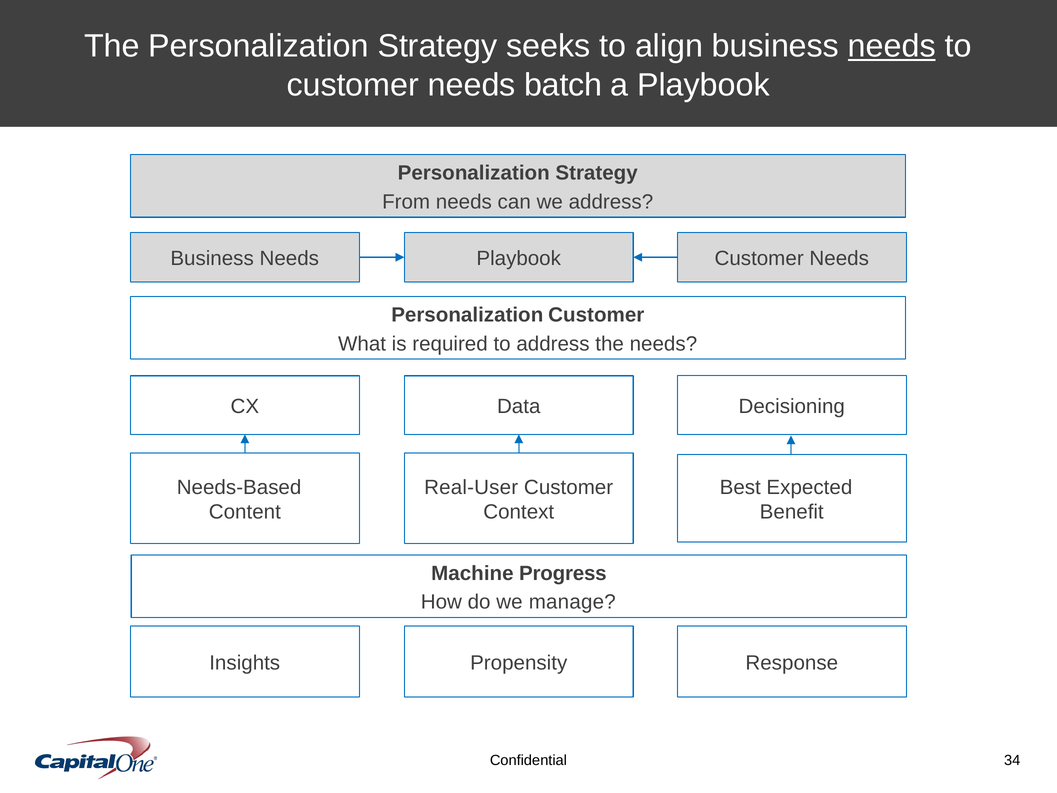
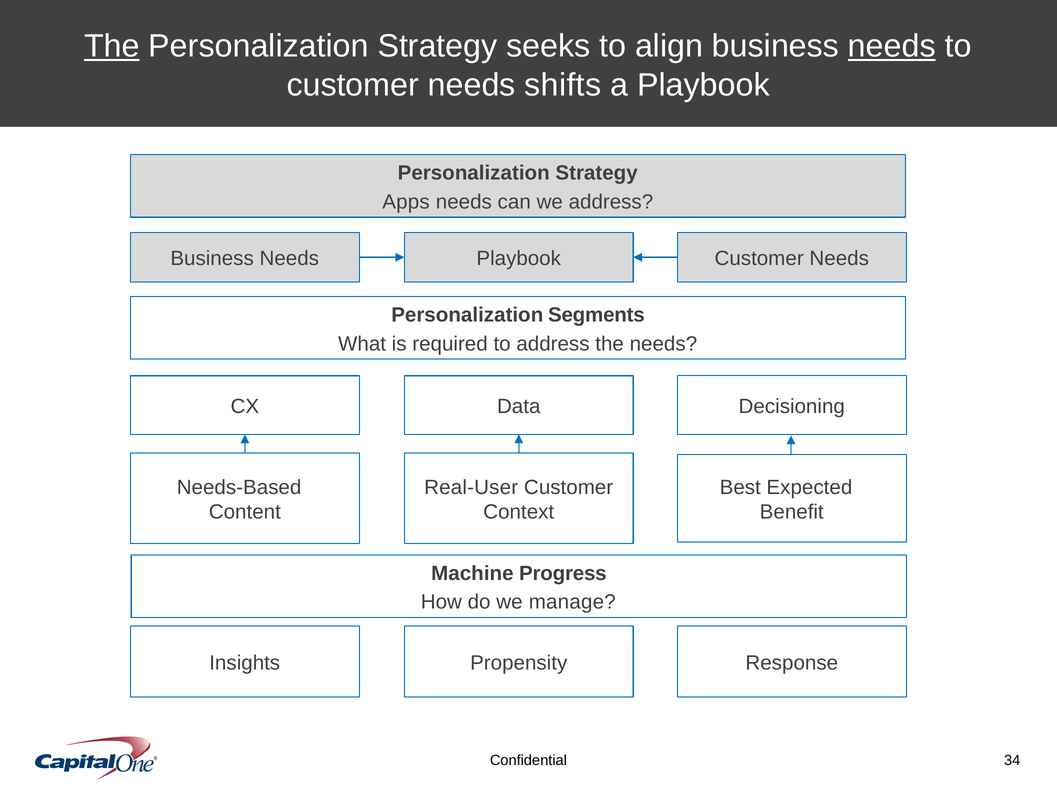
The underline: none -> present (112, 46)
batch: batch -> shifts (563, 85)
From: From -> Apps (406, 202)
Personalization Customer: Customer -> Segments (596, 315)
